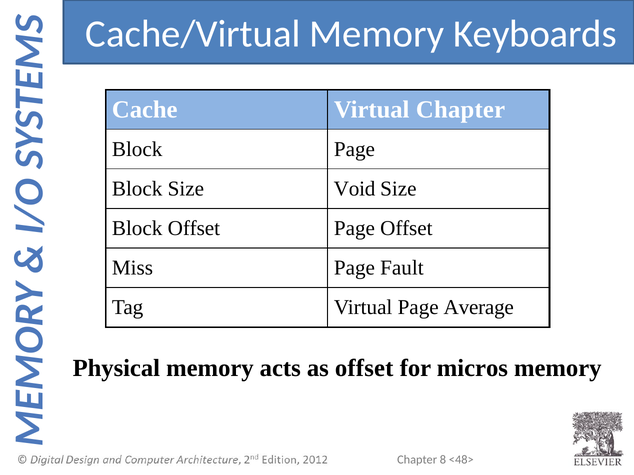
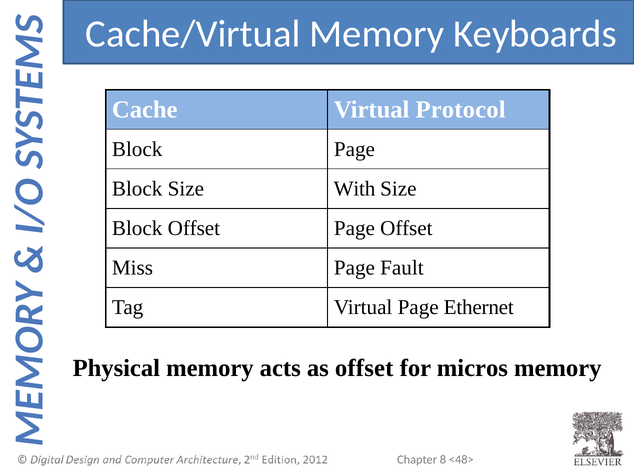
Virtual Chapter: Chapter -> Protocol (461, 110)
Void: Void -> With (355, 189)
Average: Average -> Ethernet (479, 308)
